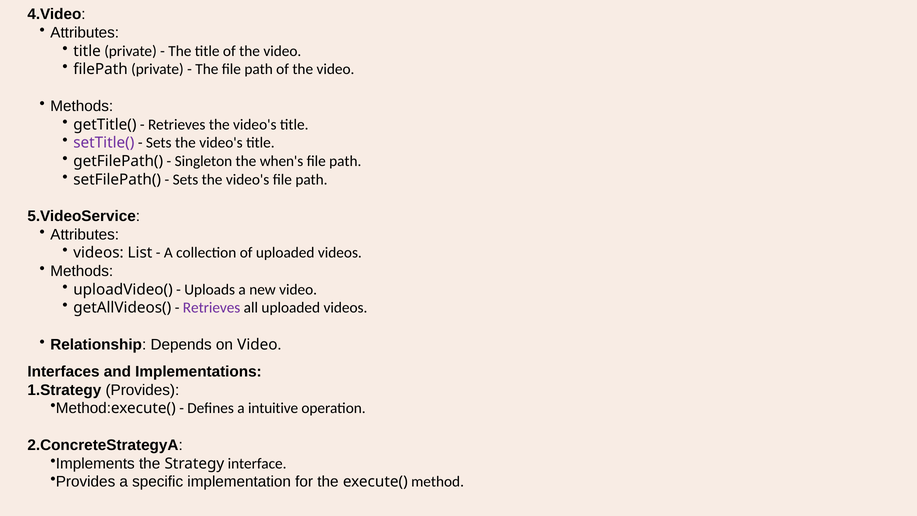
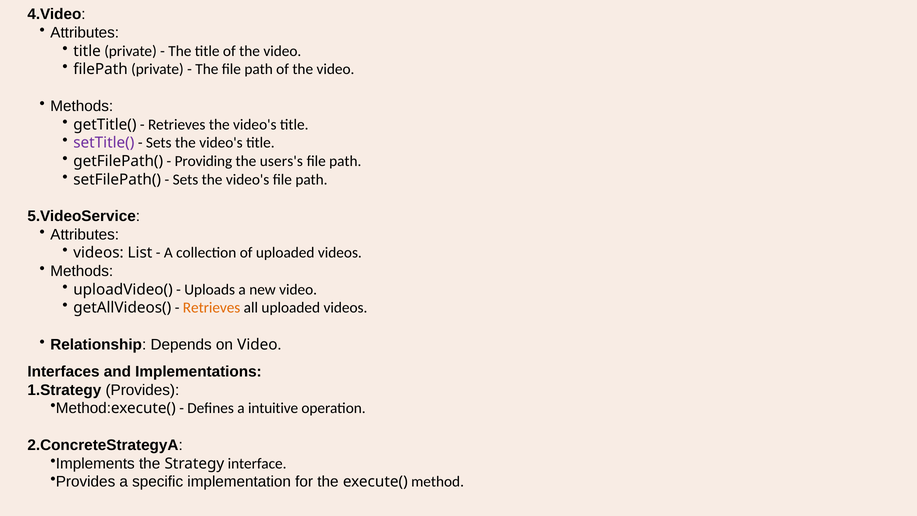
Singleton: Singleton -> Providing (203, 161)
when's: when's -> users's (281, 161)
Retrieves colour: purple -> orange (212, 308)
